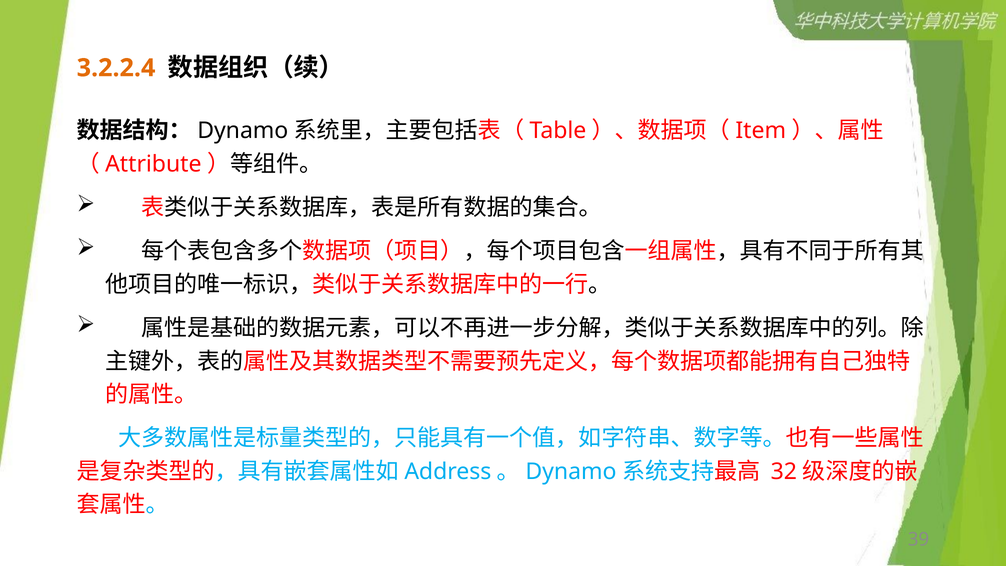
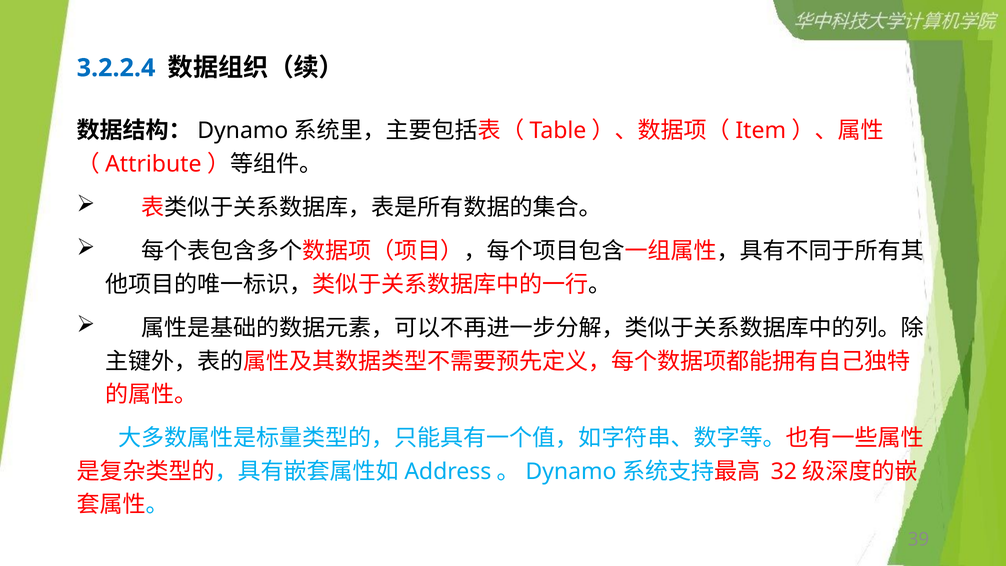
3.2.2.4 colour: orange -> blue (116, 68)
